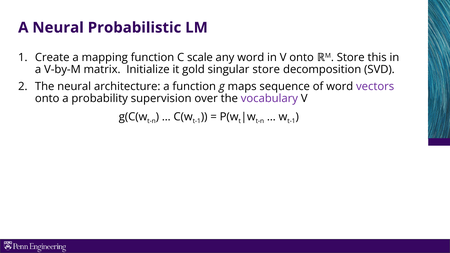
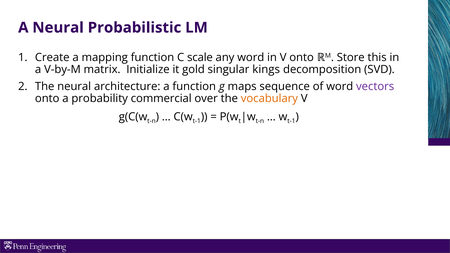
singular store: store -> kings (266, 70)
supervision: supervision -> commercial (161, 99)
vocabulary colour: purple -> orange (269, 99)
